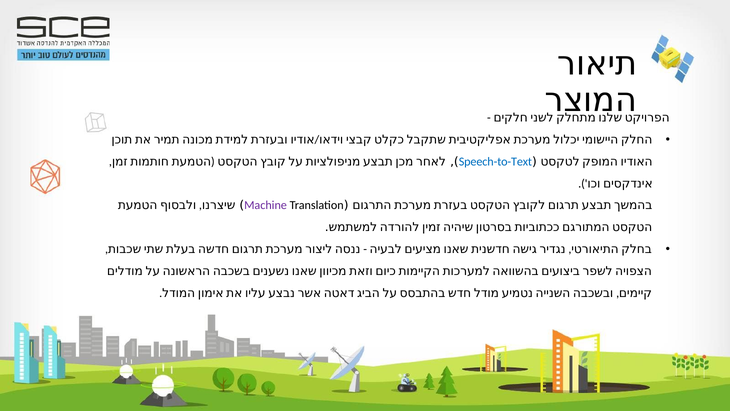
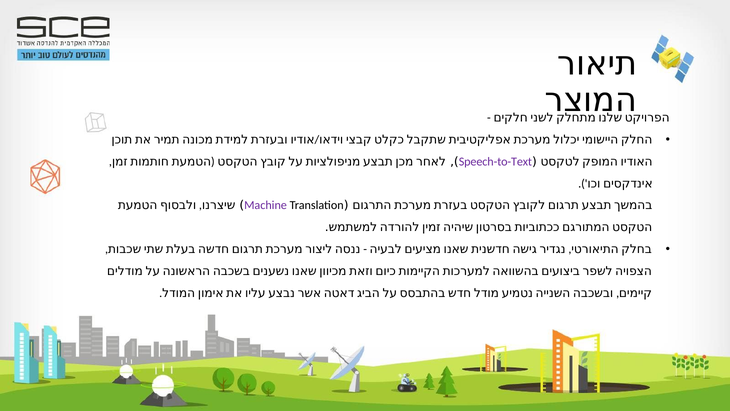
Speech-to-Text colour: blue -> purple (495, 162)
